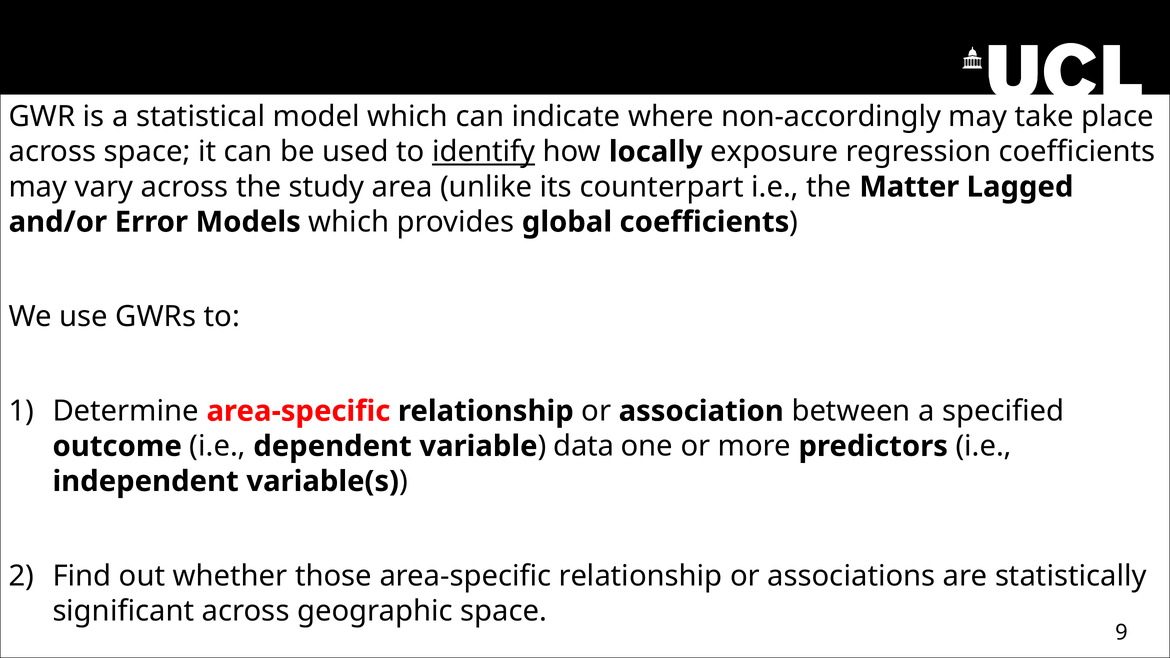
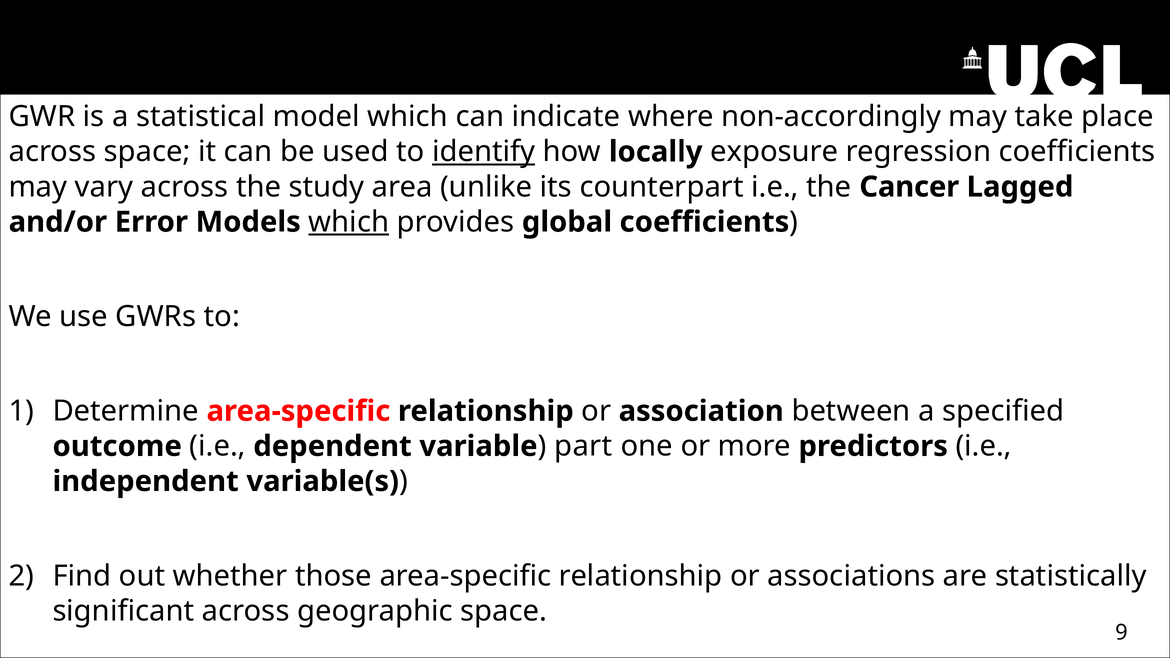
Matter: Matter -> Cancer (909, 187)
which underline: none -> present (349, 222)
data: data -> part (583, 446)
